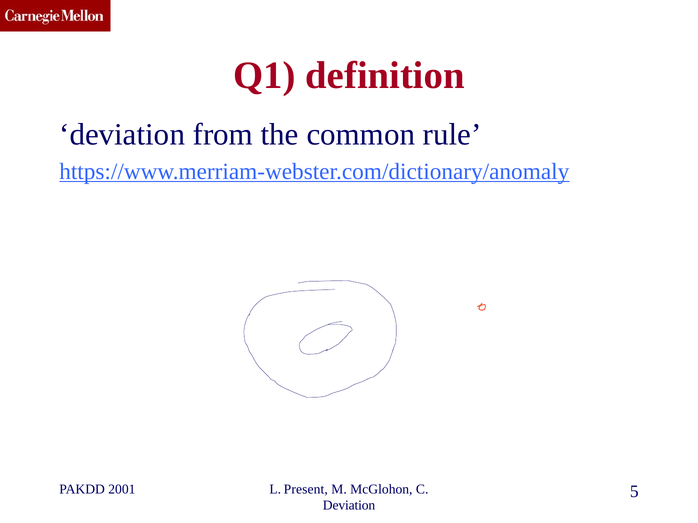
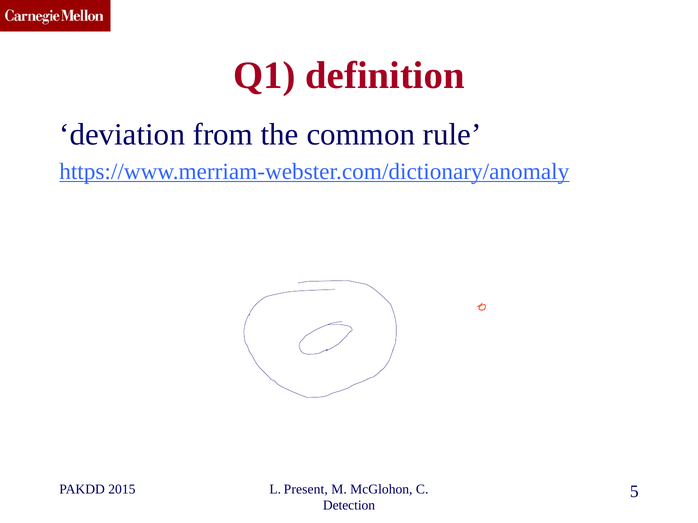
2001: 2001 -> 2015 (122, 490)
Deviation: Deviation -> Detection (349, 506)
